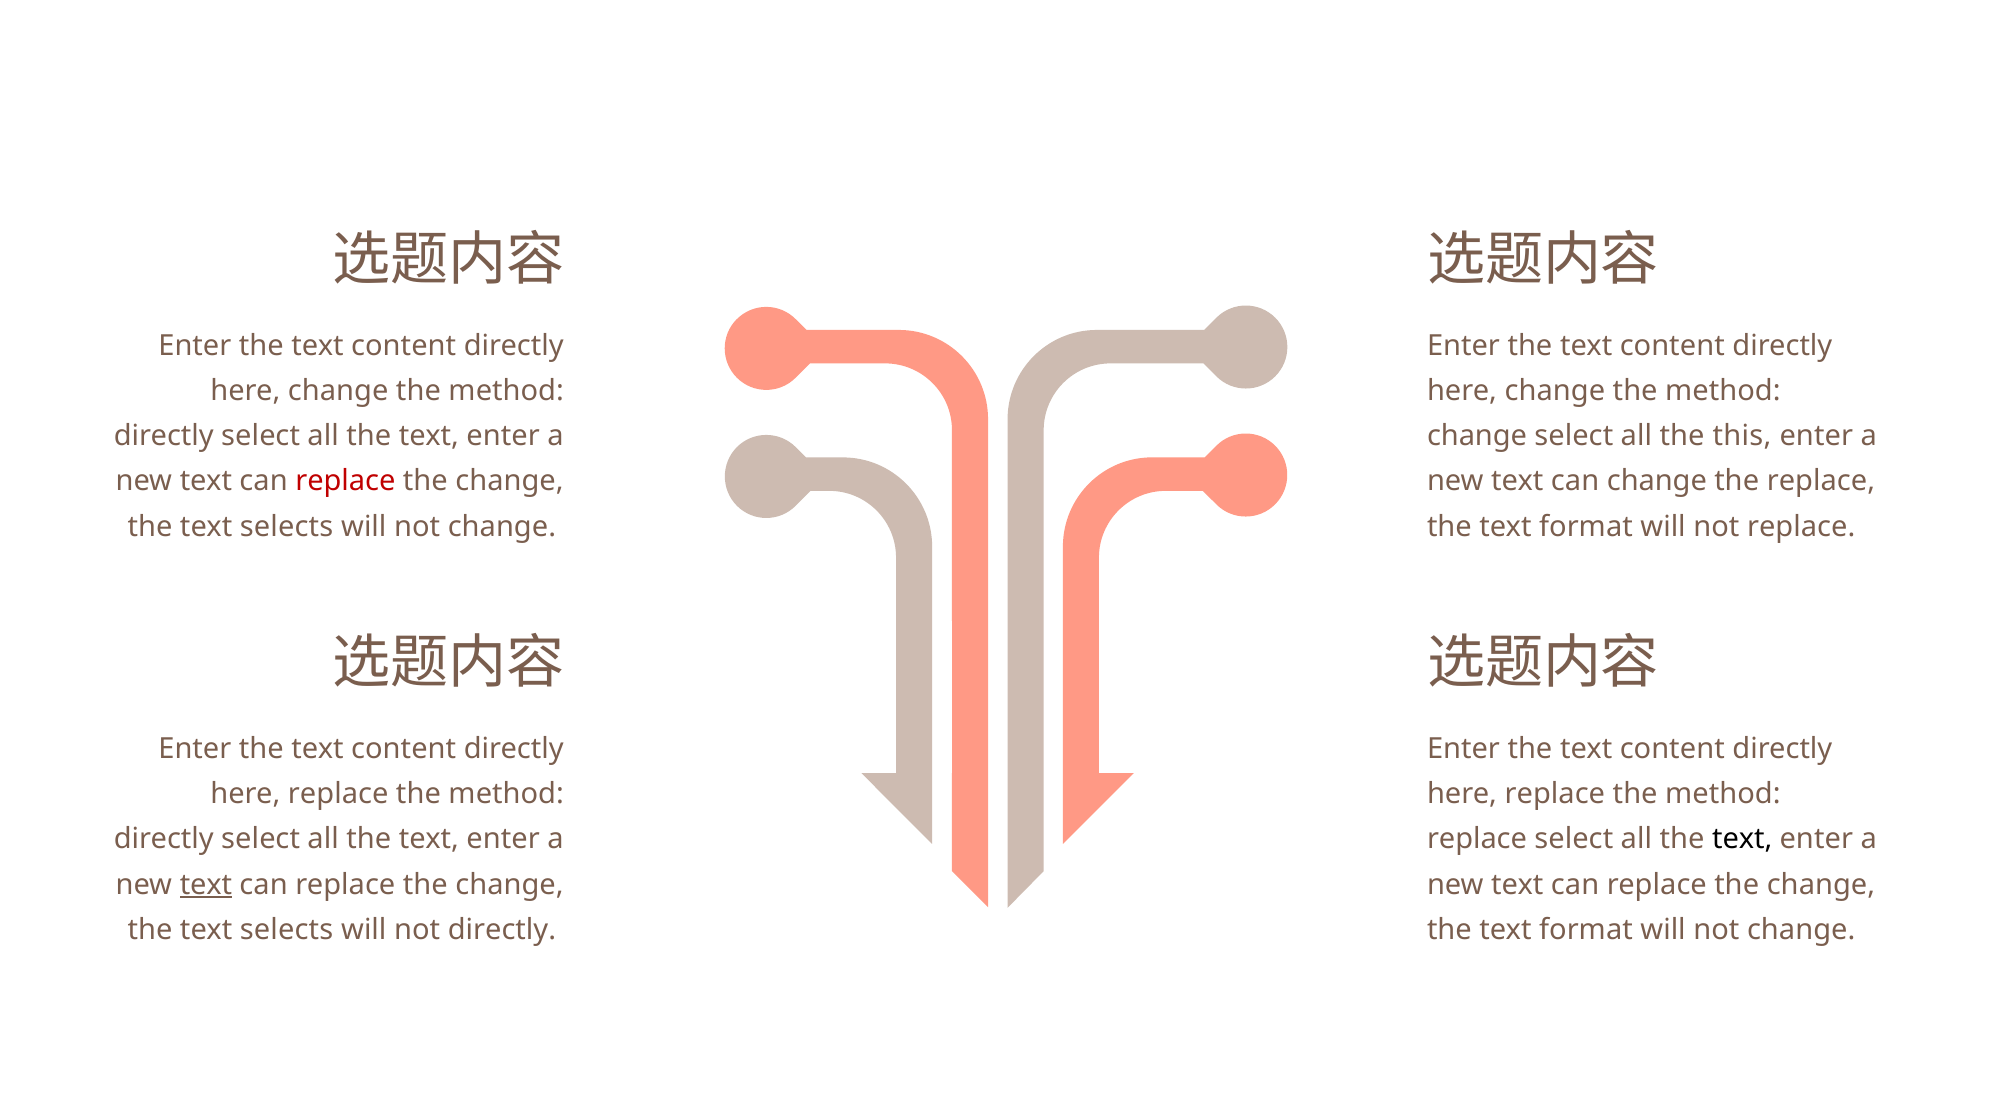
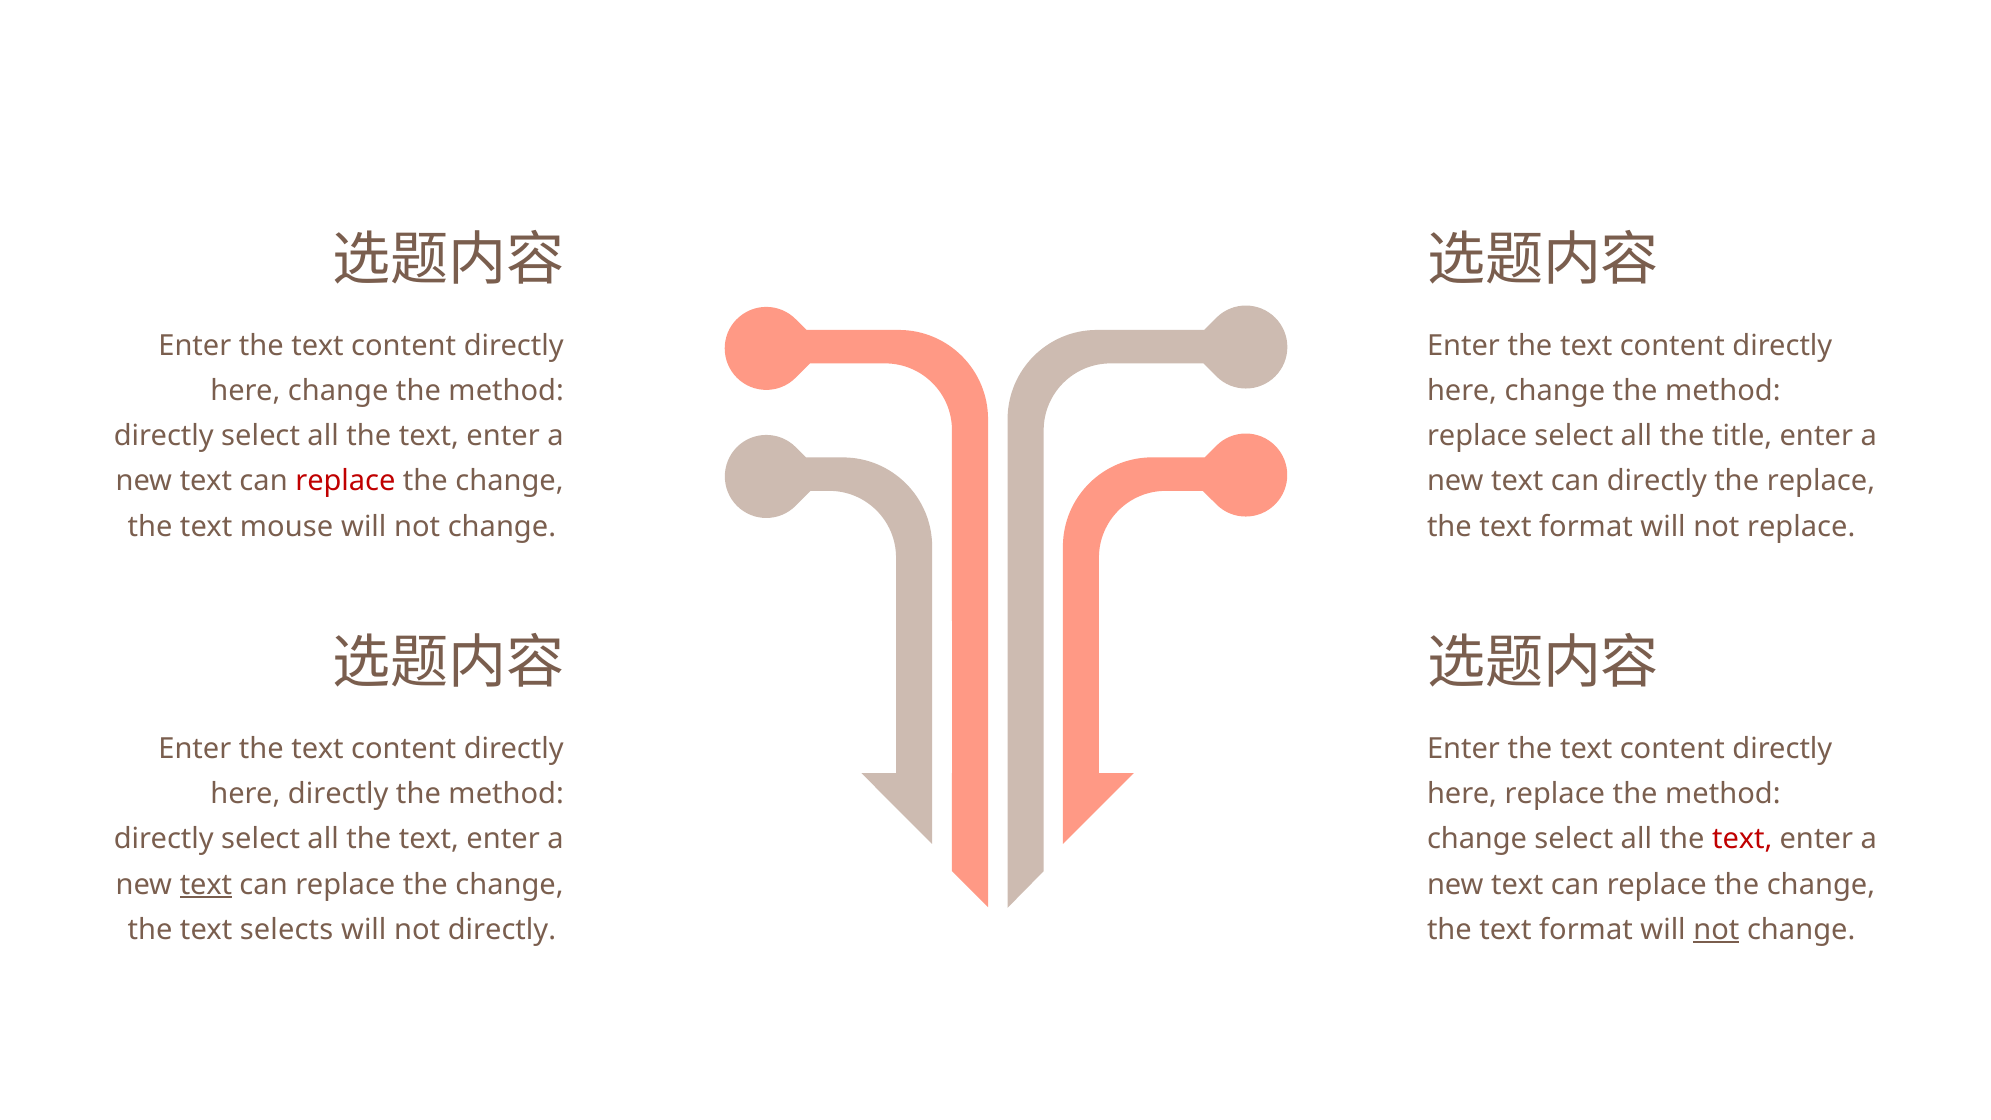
change: change -> replace (1477, 436)
this: this -> title (1742, 436)
can change: change -> directly (1657, 481)
selects: selects -> mouse (287, 527)
replace: replace -> directly (338, 794)
replace: replace -> change (1477, 839)
text colour: black -> red (1742, 839)
not underline: none -> present (1716, 930)
